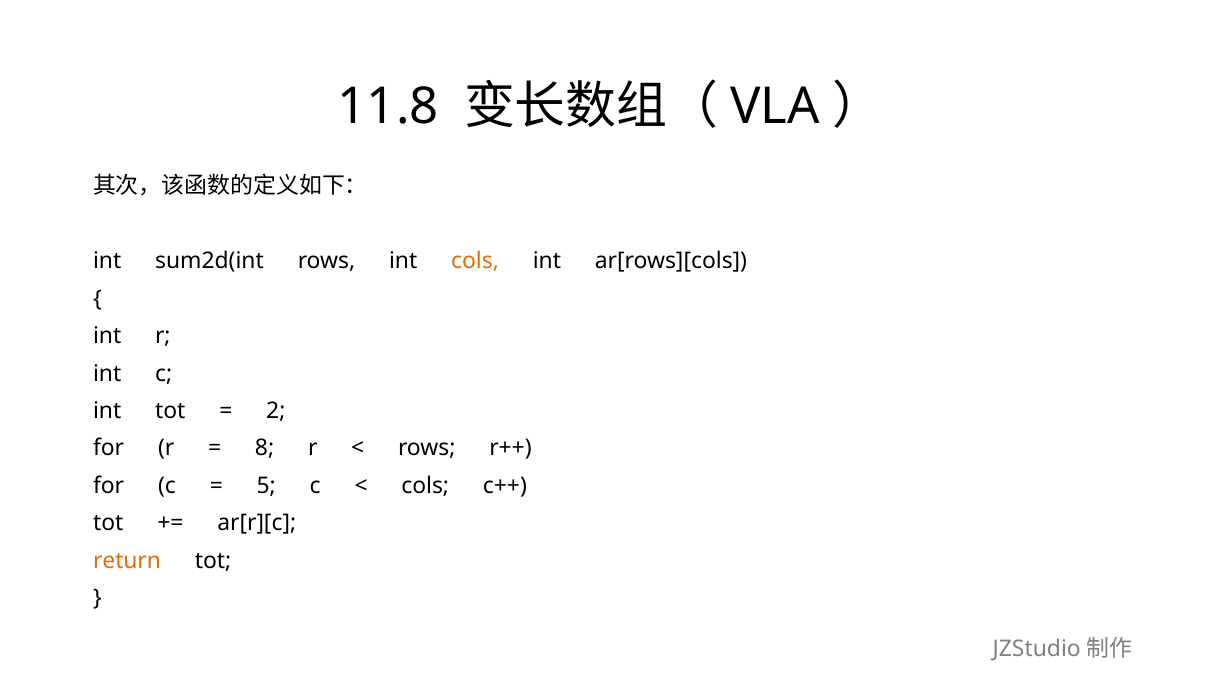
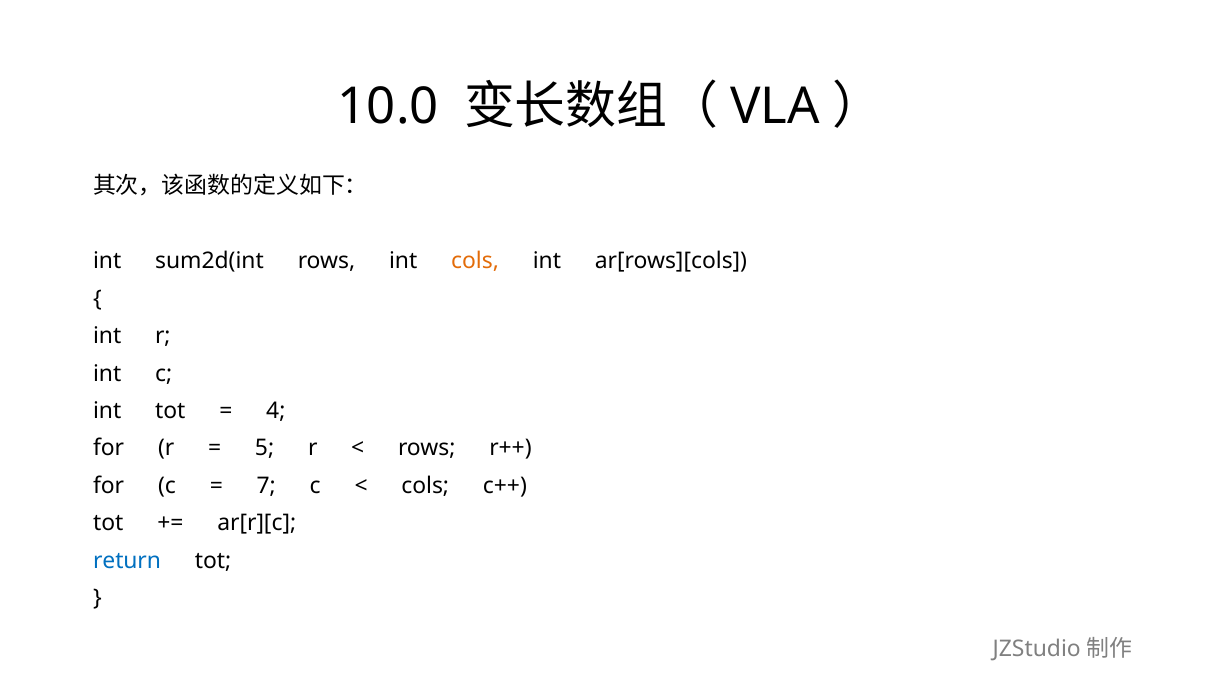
11.8: 11.8 -> 10.0 (388, 107)
2: 2 -> 4 (276, 411)
8: 8 -> 5 (265, 448)
5: 5 -> 7 (266, 486)
return colour: orange -> blue (127, 561)
